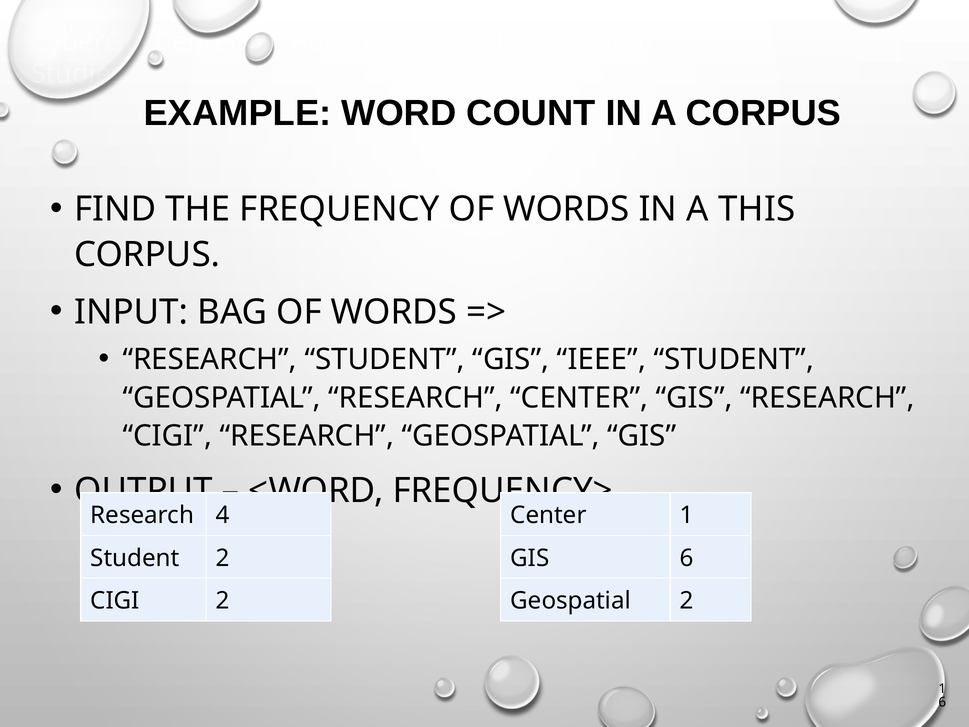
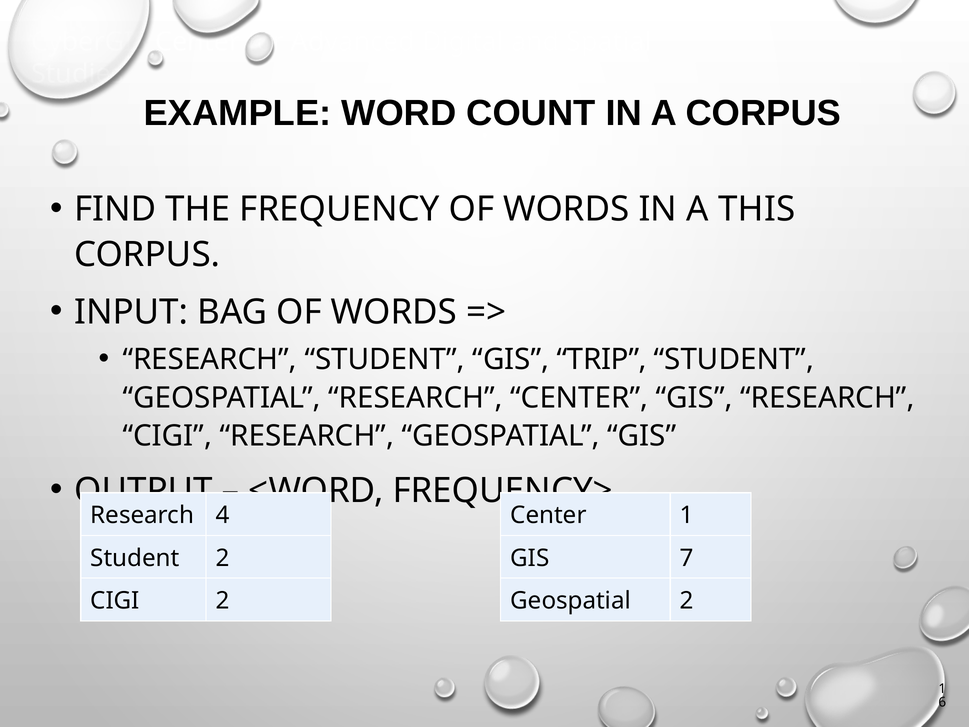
IEEE: IEEE -> TRIP (602, 359)
GIS 6: 6 -> 7 (687, 558)
